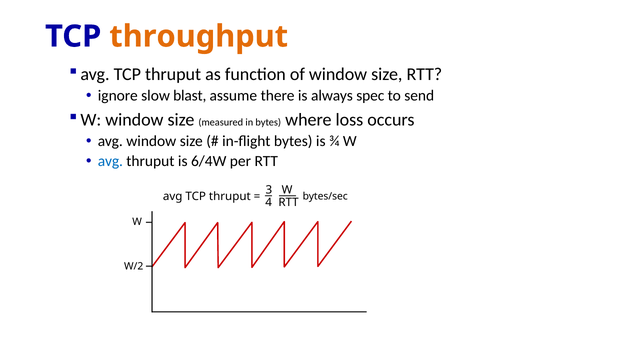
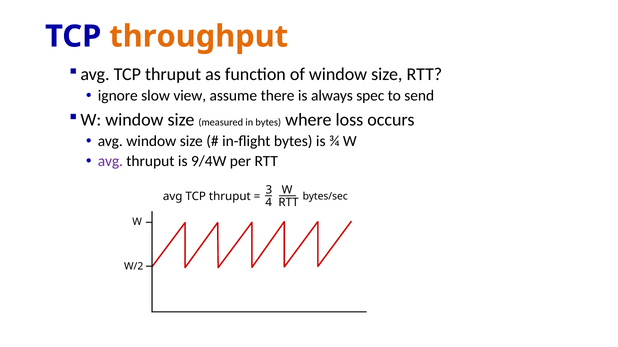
blast: blast -> view (190, 96)
avg colour: blue -> purple (110, 161)
6/4W: 6/4W -> 9/4W (209, 161)
